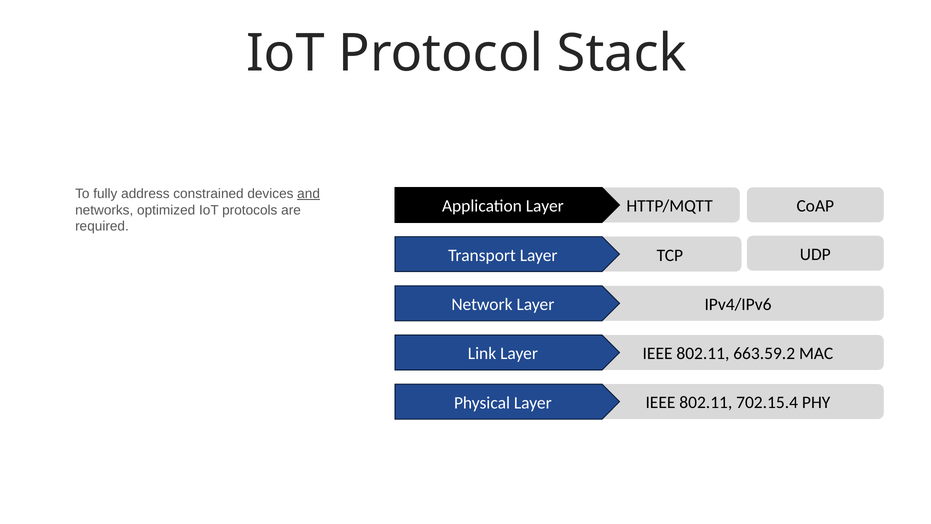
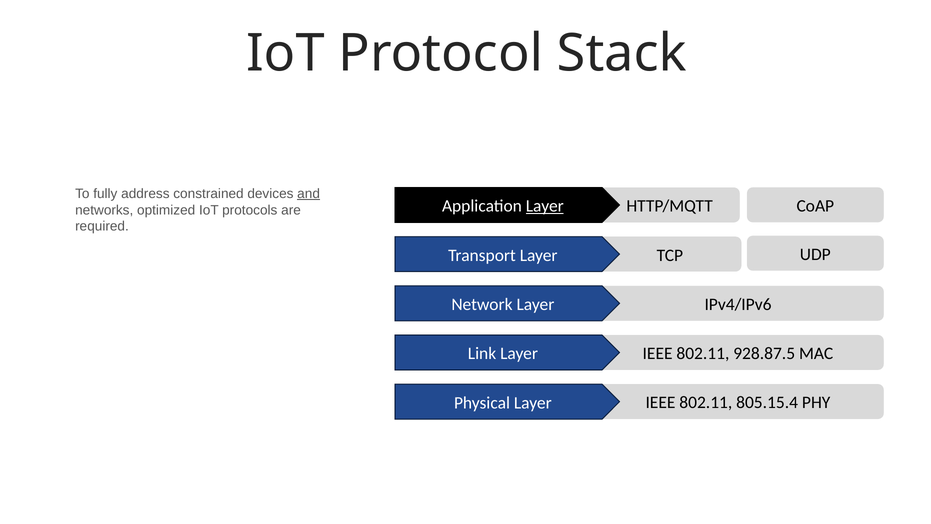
Layer underline: none -> present (545, 206)
663.59.2: 663.59.2 -> 928.87.5 (764, 353)
702.15.4: 702.15.4 -> 805.15.4 (767, 402)
